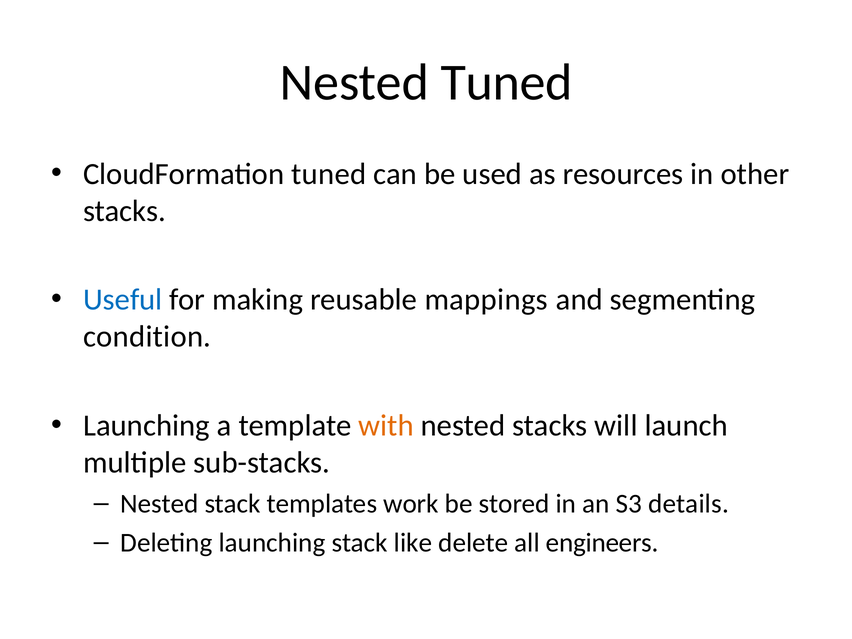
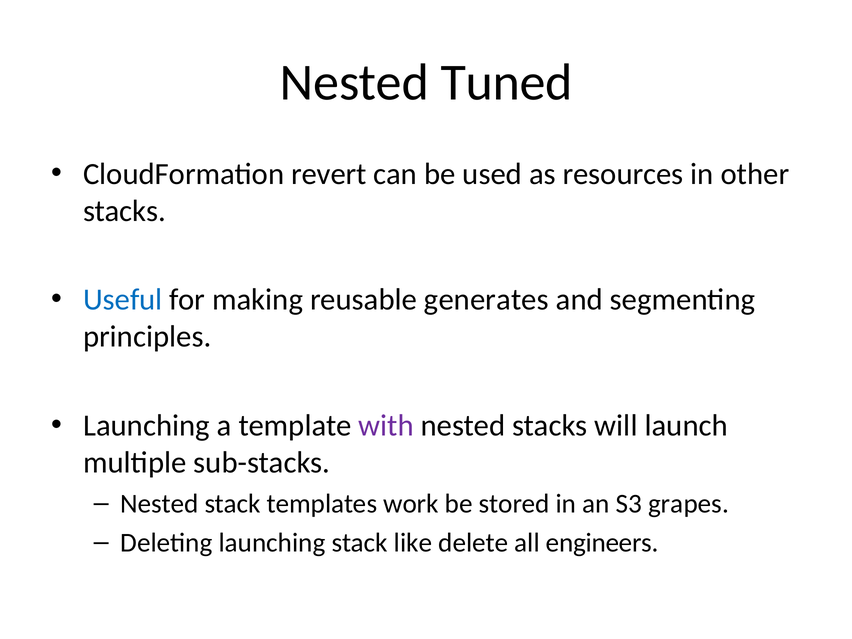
CloudFormation tuned: tuned -> revert (329, 174)
mappings: mappings -> generates (486, 300)
condition: condition -> principles (147, 337)
with colour: orange -> purple (386, 426)
details: details -> grapes (689, 504)
